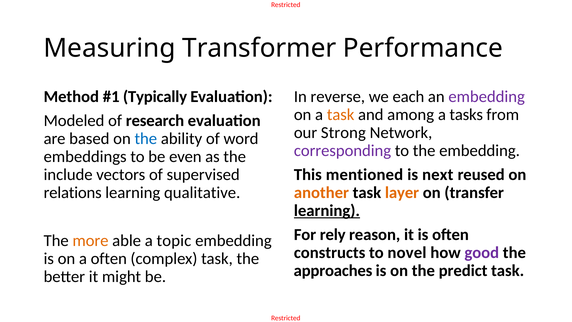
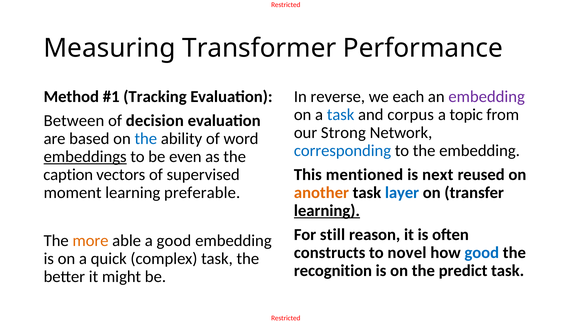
Typically: Typically -> Tracking (155, 97)
task colour: orange -> blue (341, 115)
among: among -> corpus (411, 115)
tasks: tasks -> topic (466, 115)
Modeled: Modeled -> Between (74, 121)
research: research -> decision (155, 121)
corresponding colour: purple -> blue (342, 151)
embeddings underline: none -> present (85, 157)
include: include -> caption (68, 175)
relations: relations -> moment (73, 193)
qualitative: qualitative -> preferable (202, 193)
layer colour: orange -> blue (402, 193)
rely: rely -> still (333, 235)
a topic: topic -> good (174, 240)
good colour: purple -> blue (482, 252)
a often: often -> quick (109, 258)
approaches: approaches -> recognition (333, 270)
